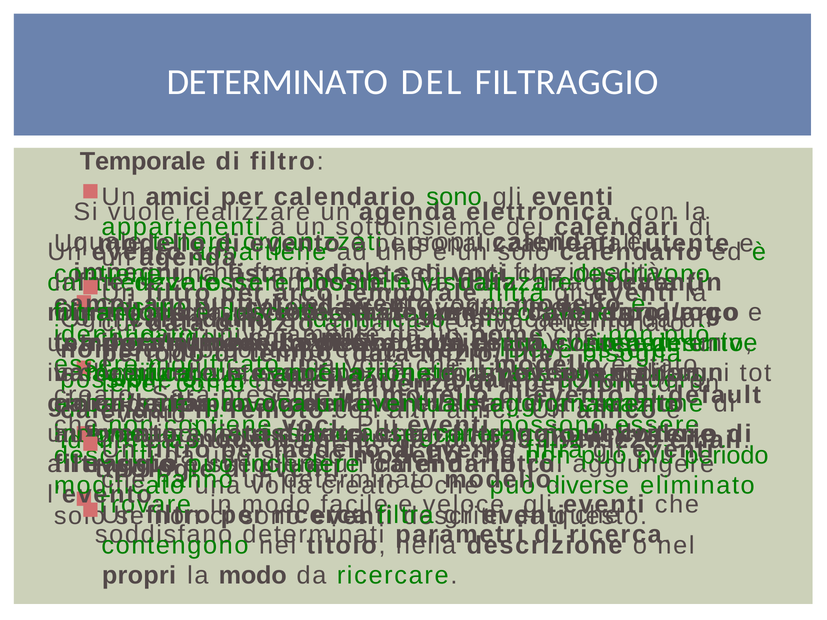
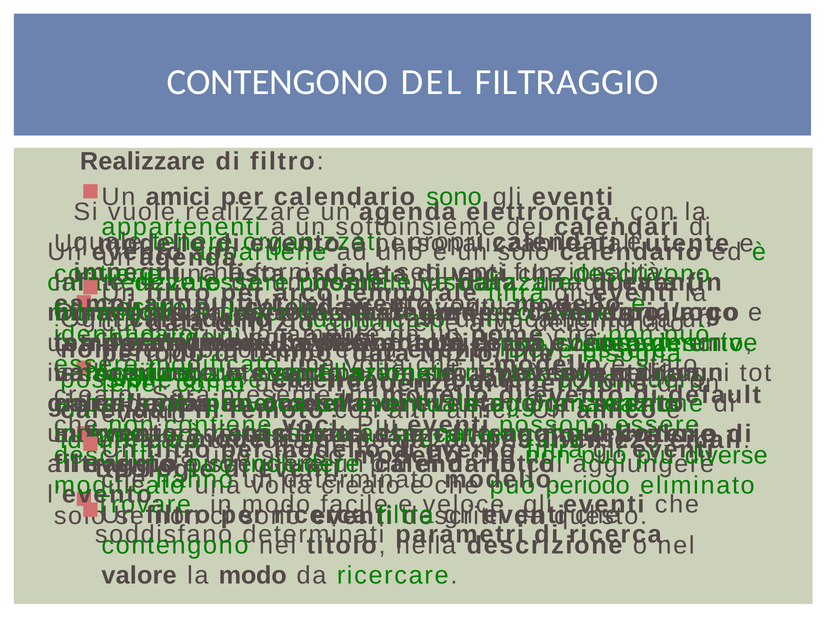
DETERMINATO: DETERMINATO -> CONTENGONO (277, 82)
Temporale: Temporale -> Realizzare (142, 161)
periodo: periodo -> diverse (726, 455)
diverse: diverse -> periodo (588, 486)
propri: propri -> valore (139, 576)
